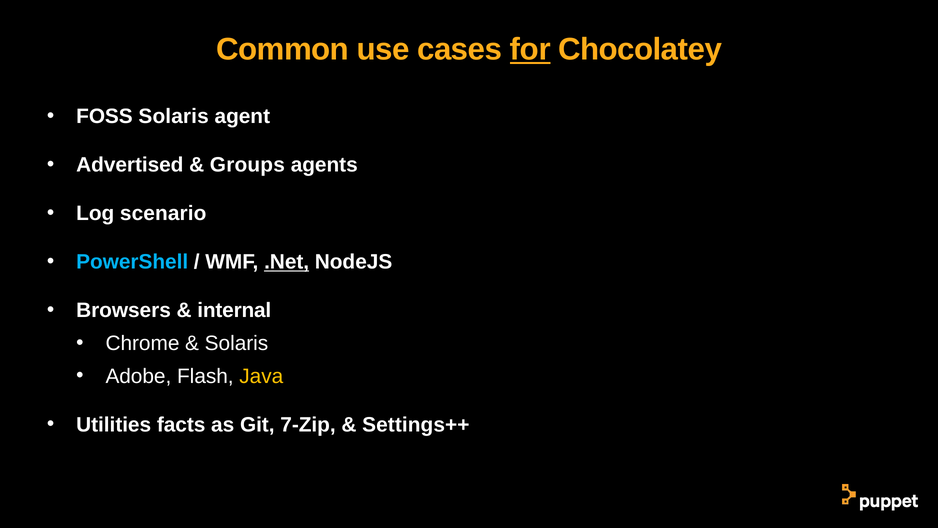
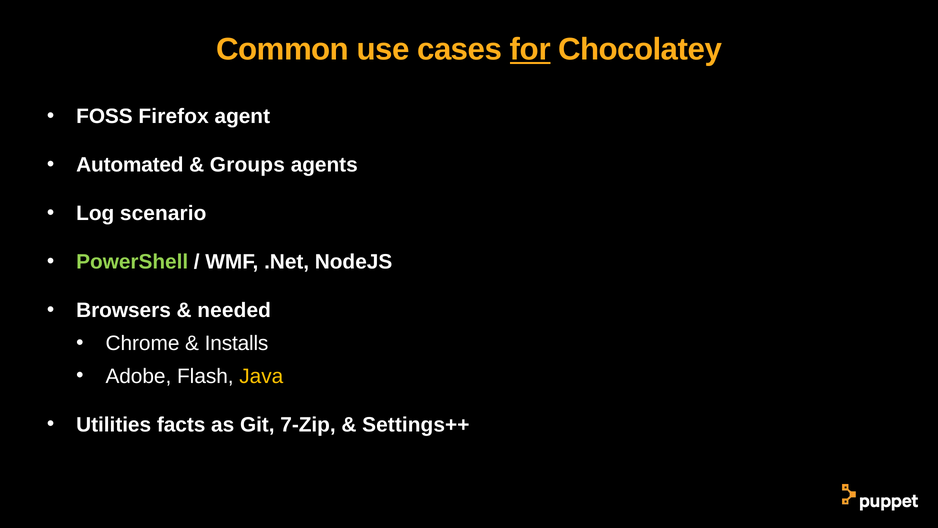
FOSS Solaris: Solaris -> Firefox (174, 117)
Advertised: Advertised -> Automated (130, 165)
PowerShell colour: light blue -> light green (132, 262)
.Net underline: present -> none (287, 262)
internal: internal -> needed (234, 310)
Solaris: Solaris -> Installs (237, 343)
